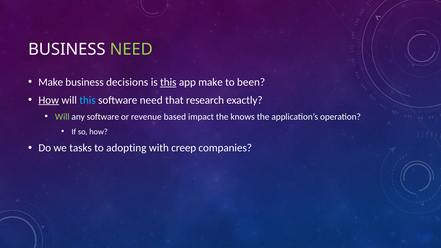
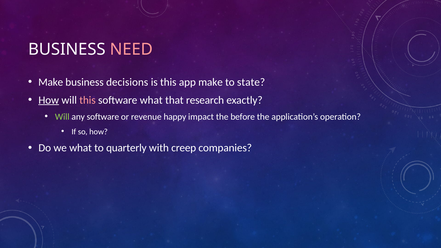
NEED colour: light green -> pink (131, 50)
this underline: present -> none (168, 82)
been: been -> state (251, 82)
this colour: light blue -> pink (88, 100)
software need: need -> what (151, 100)
based: based -> happy (175, 117)
knows: knows -> before (243, 117)
we tasks: tasks -> what (81, 148)
adopting: adopting -> quarterly (126, 148)
